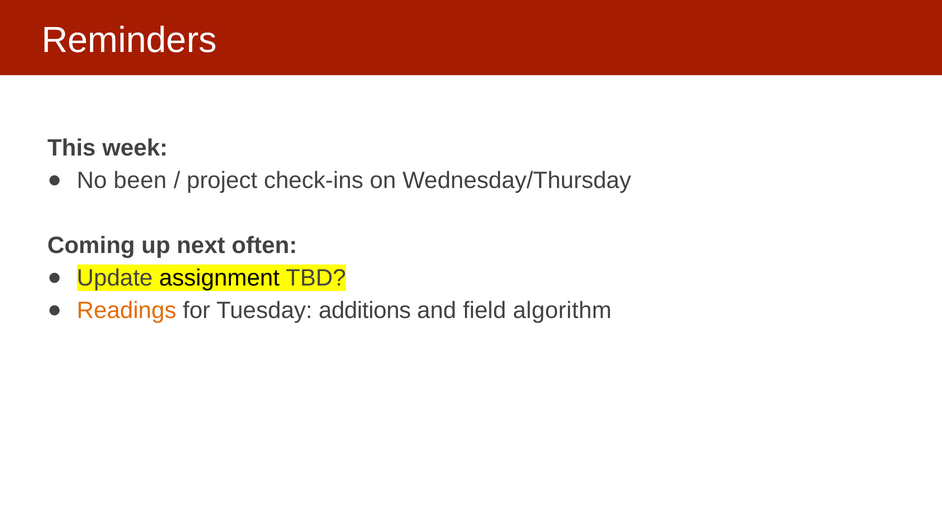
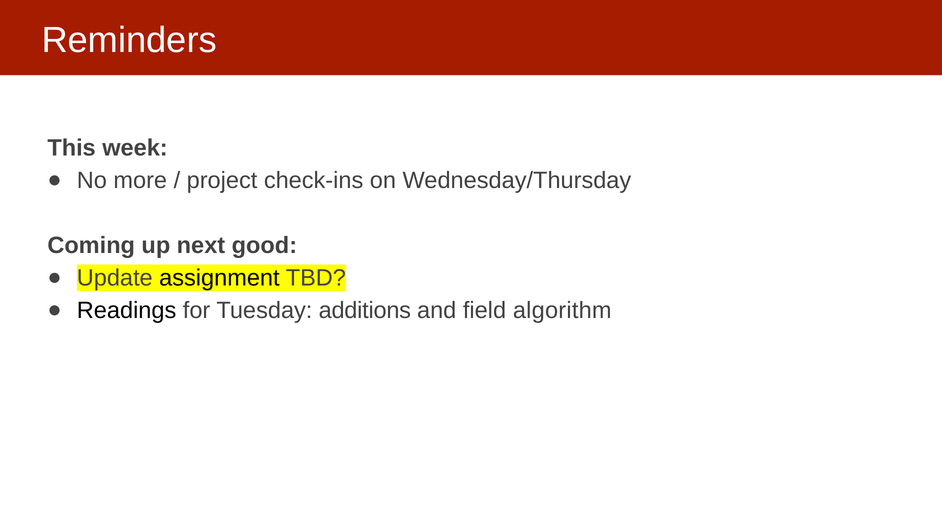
been: been -> more (140, 181)
often: often -> good (264, 246)
Readings colour: orange -> black (127, 311)
